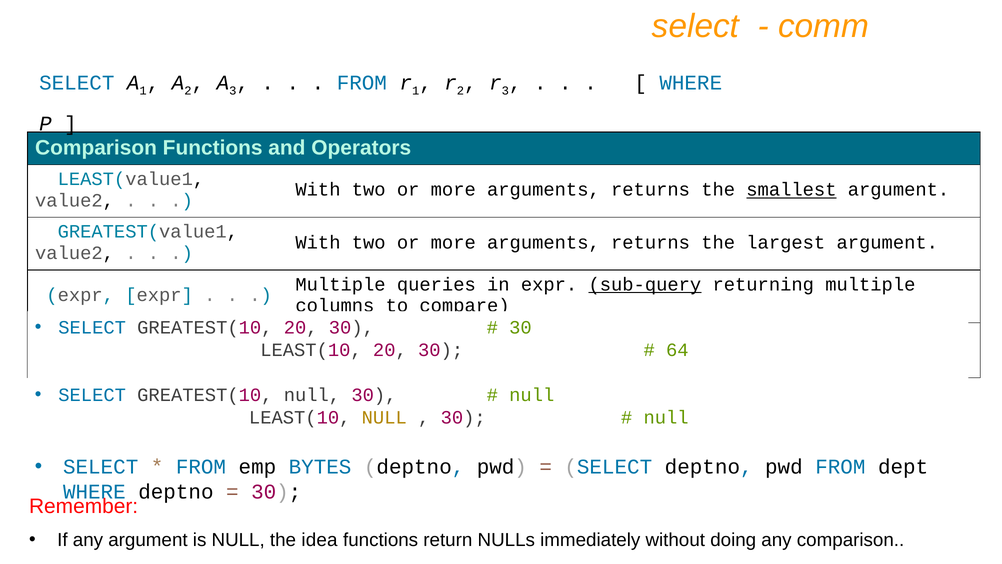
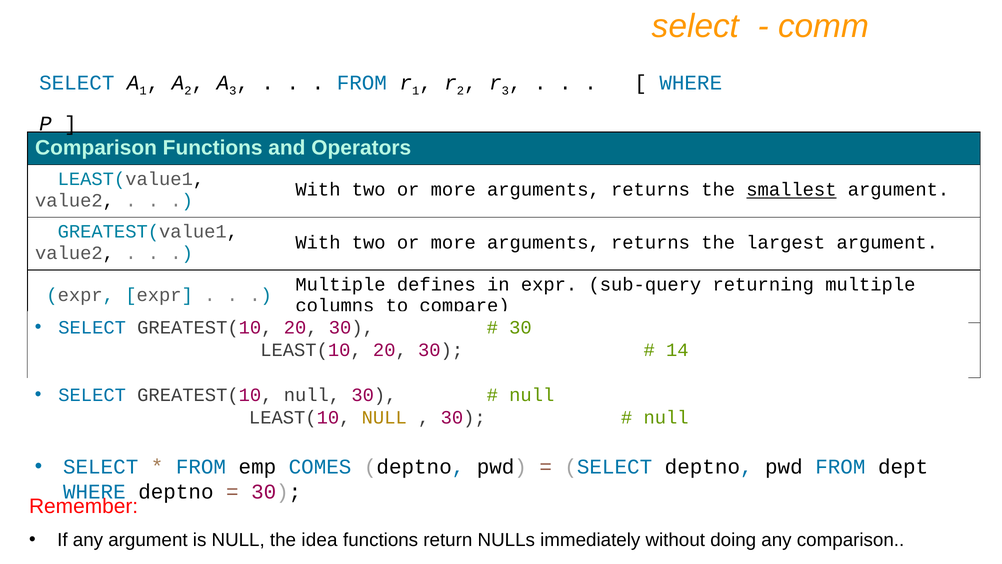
queries: queries -> defines (436, 284)
sub-query underline: present -> none (645, 284)
64: 64 -> 14 (677, 350)
BYTES: BYTES -> COMES (320, 466)
